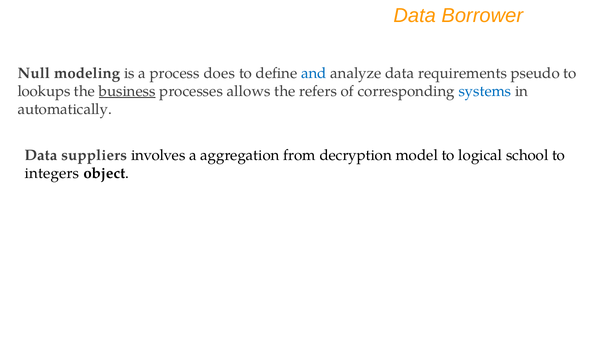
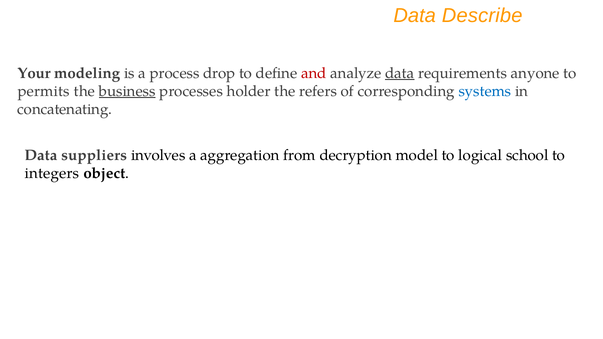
Borrower: Borrower -> Describe (482, 16)
Null: Null -> Your (34, 73)
does: does -> drop (219, 73)
and colour: blue -> red (314, 73)
data underline: none -> present (400, 73)
pseudo: pseudo -> anyone (535, 73)
lookups: lookups -> permits (44, 91)
allows: allows -> holder (249, 91)
automatically: automatically -> concatenating (65, 109)
